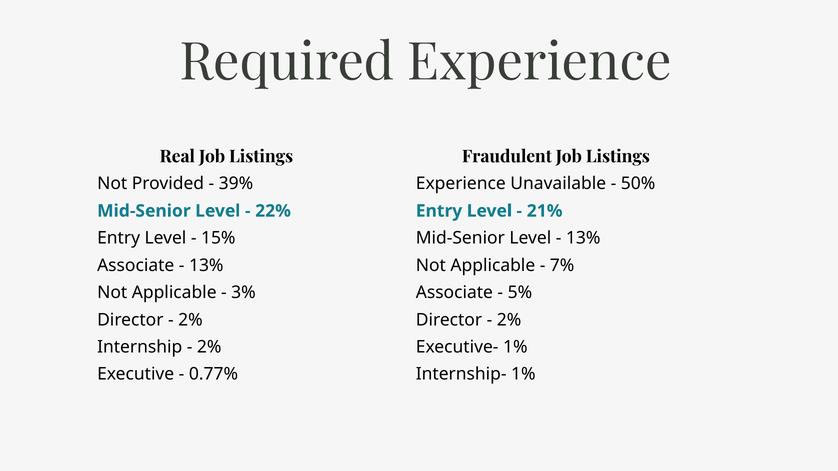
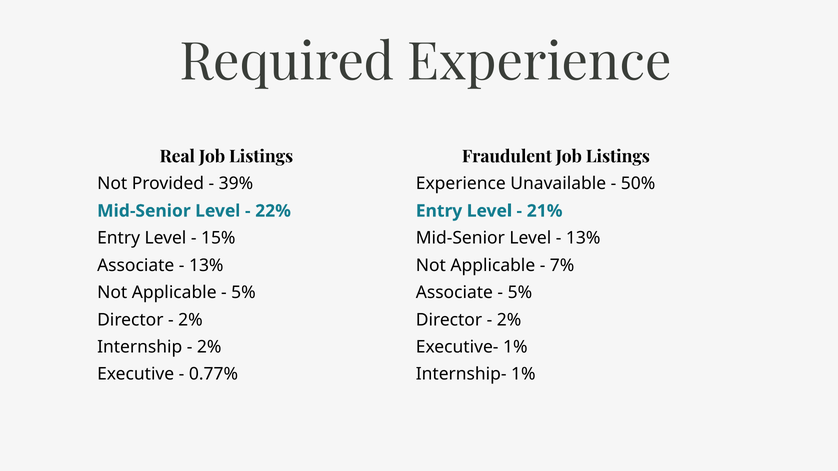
3%: 3% -> 5% (243, 293)
